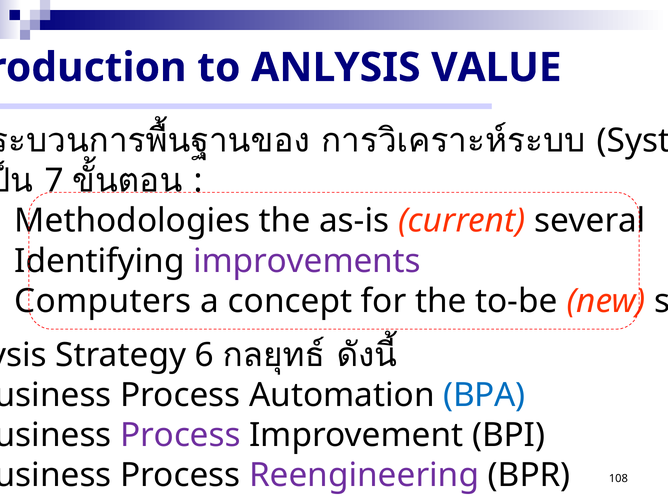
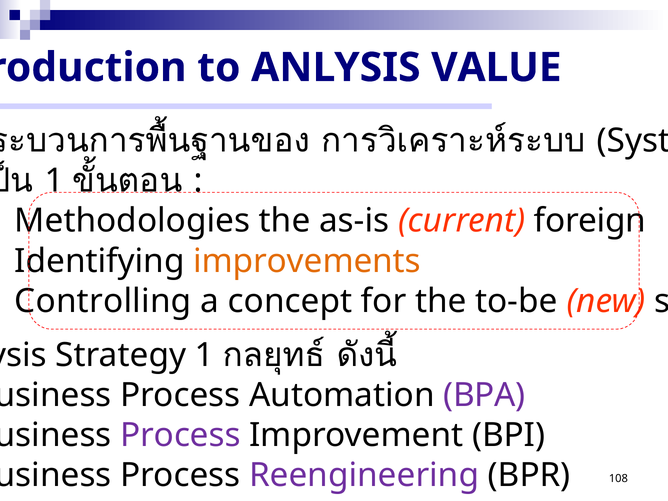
7: 7 -> 1 (54, 181)
several: several -> foreign (590, 221)
improvements colour: purple -> orange (307, 261)
Computers: Computers -> Controlling (103, 301)
Strategy 6: 6 -> 1 (204, 355)
BPA colour: blue -> purple (484, 395)
